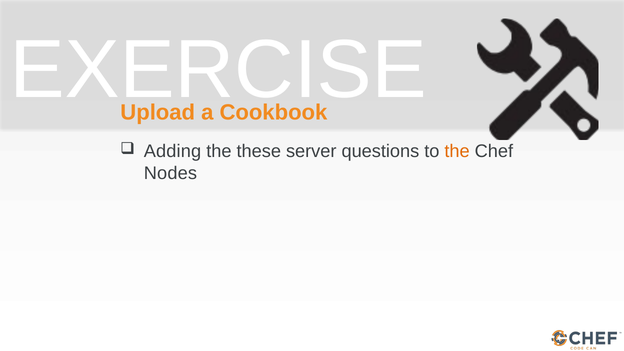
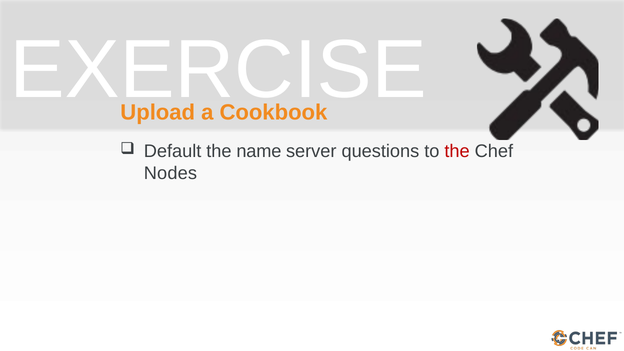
Adding: Adding -> Default (173, 151)
these: these -> name (259, 151)
the colour: orange -> red (457, 151)
